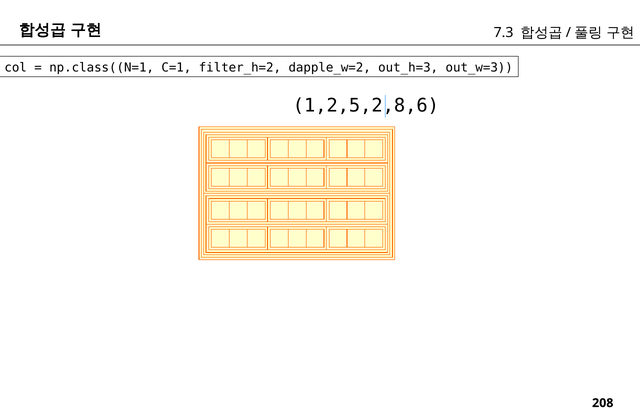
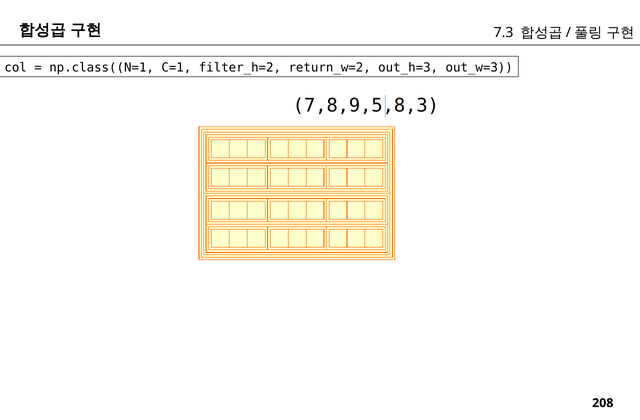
dapple_w=2: dapple_w=2 -> return_w=2 (330, 68)
1,2,5,2,8,6: 1,2,5,2,8,6 -> 7,8,9,5,8,3 (366, 106)
